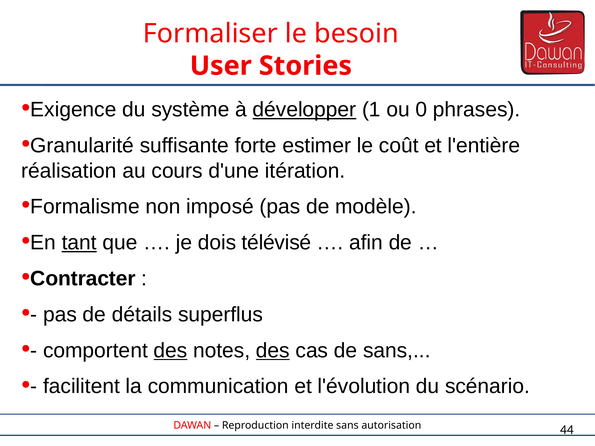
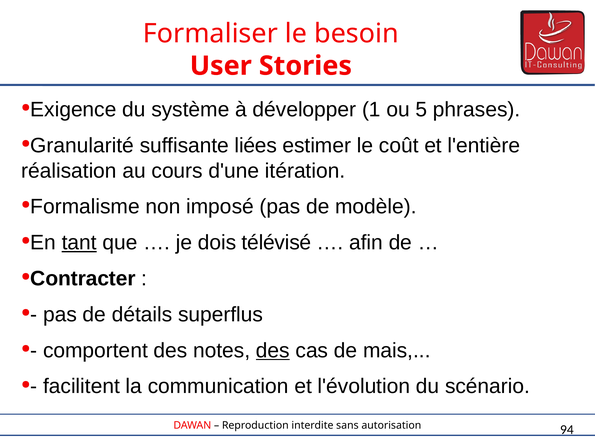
développer underline: present -> none (304, 110)
0: 0 -> 5 (421, 110)
forte: forte -> liées (256, 146)
des underline: present -> none (171, 351)
de sans: sans -> mais (397, 351)
44: 44 -> 94 (567, 430)
